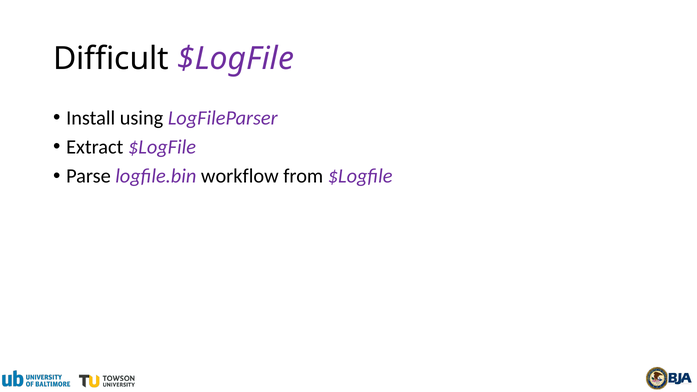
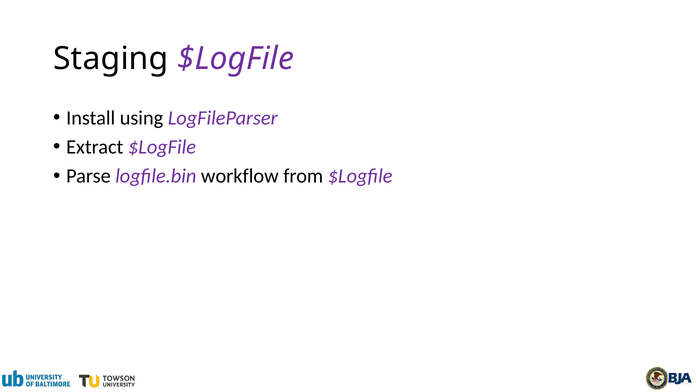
Difficult: Difficult -> Staging (111, 59)
